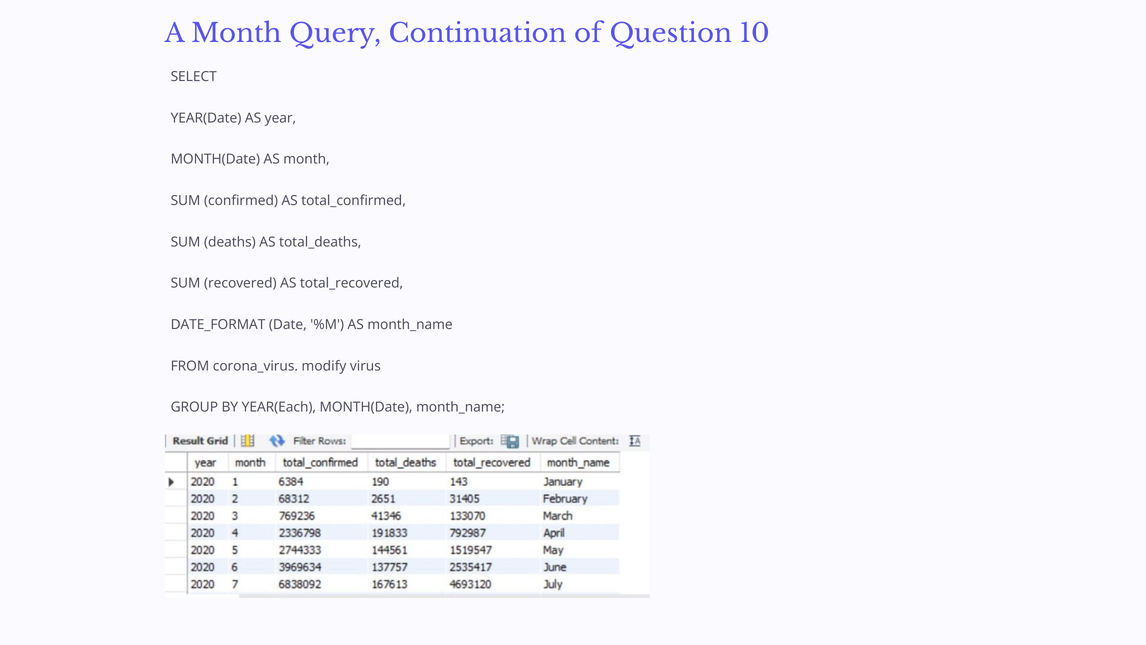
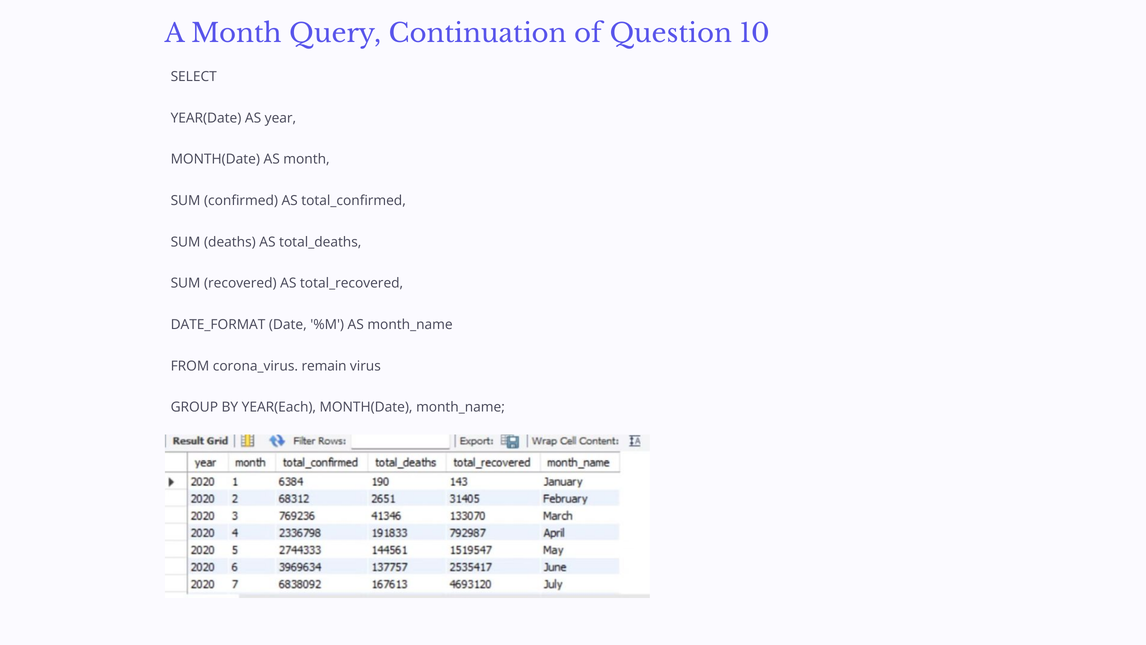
modify: modify -> remain (324, 366)
